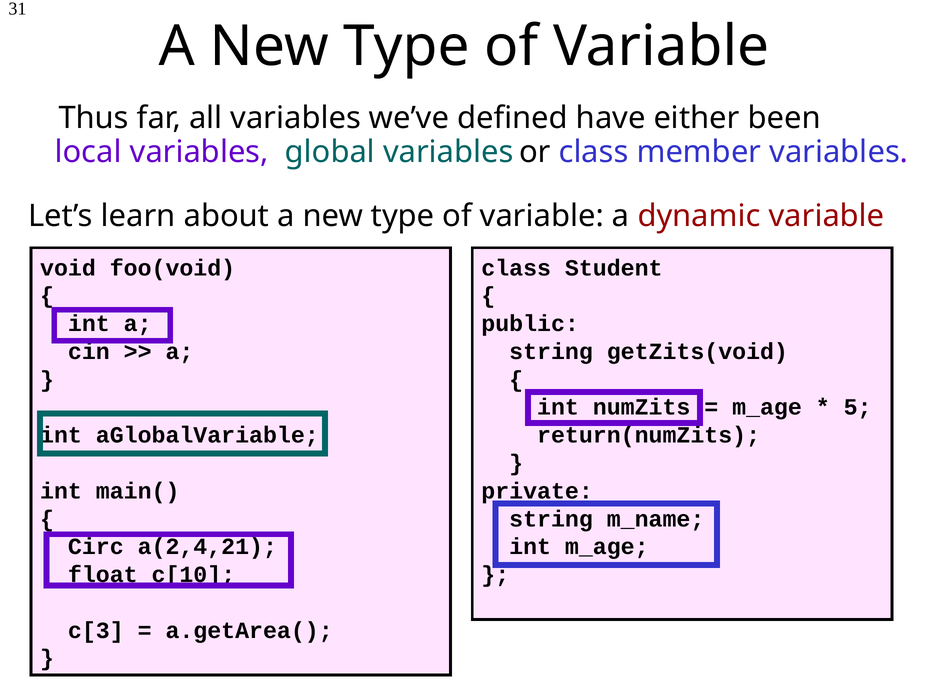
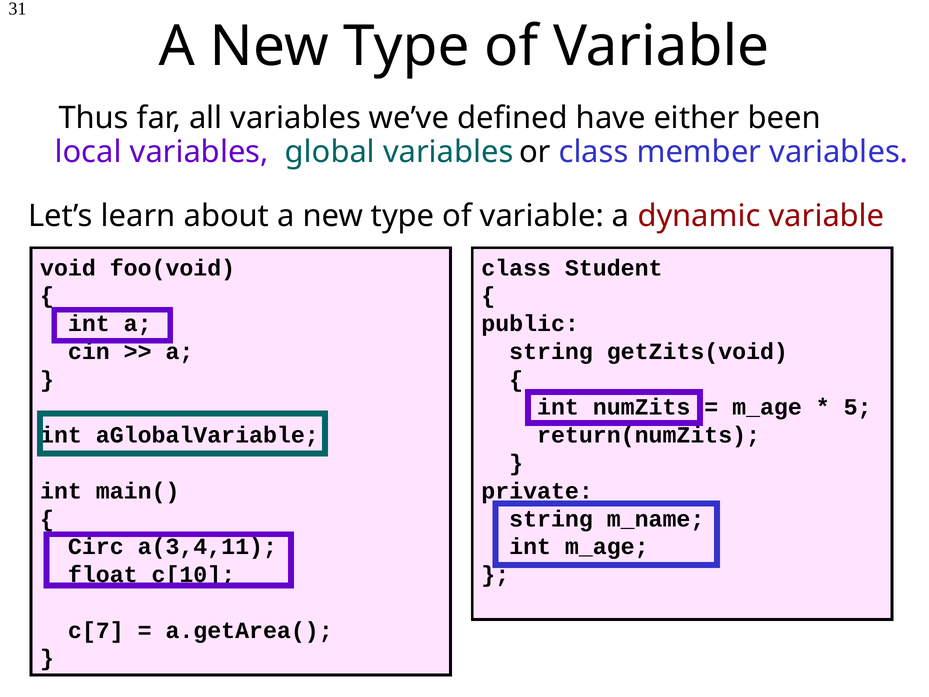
a(2,4,21: a(2,4,21 -> a(3,4,11 (207, 547)
c[3: c[3 -> c[7 (96, 630)
